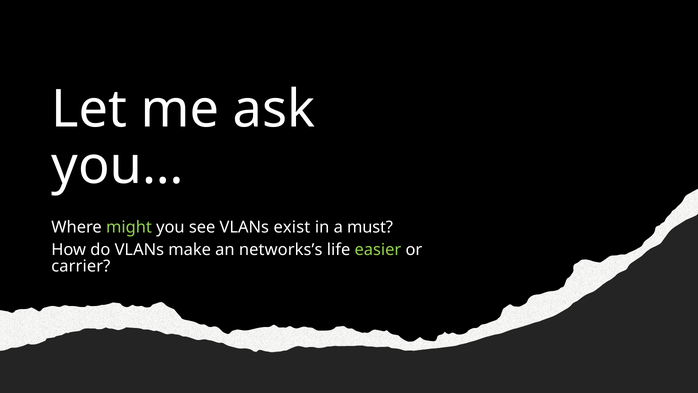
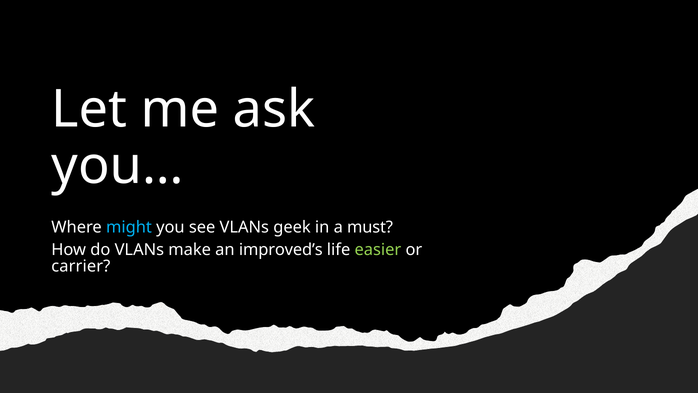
might colour: light green -> light blue (129, 227)
exist: exist -> geek (292, 227)
networks’s: networks’s -> improved’s (281, 250)
